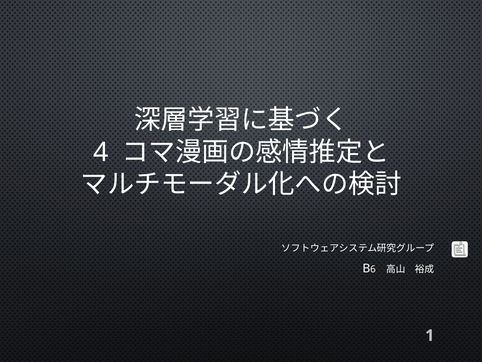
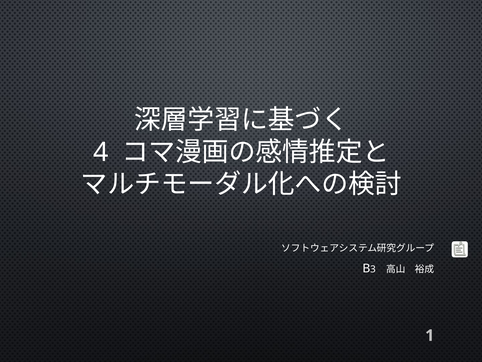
6: 6 -> 3 (373, 269)
